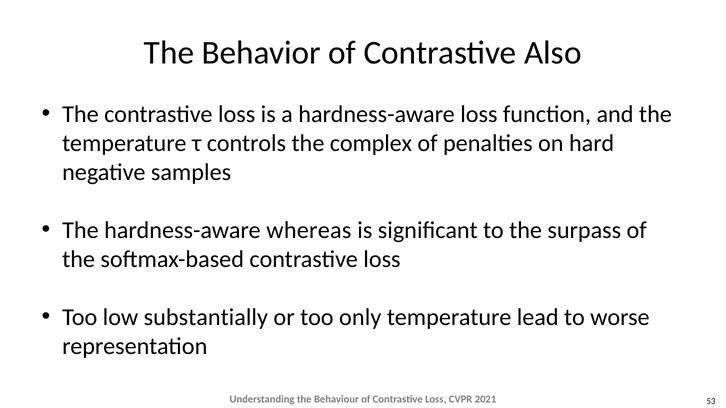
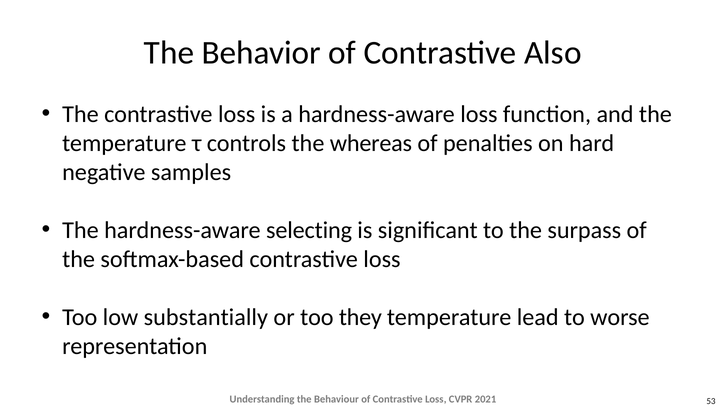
complex: complex -> whereas (371, 143)
whereas: whereas -> selecting (309, 230)
only: only -> they (360, 318)
